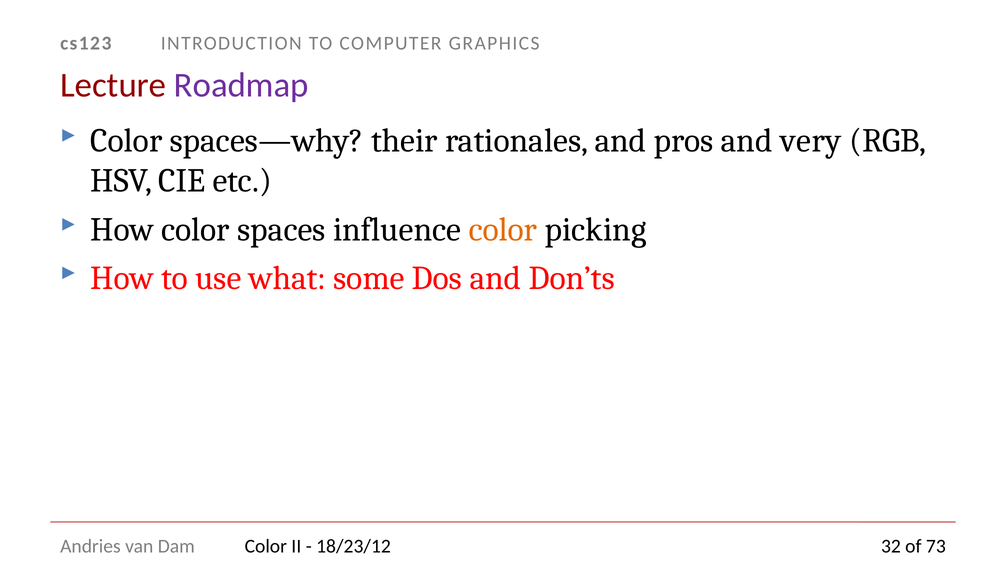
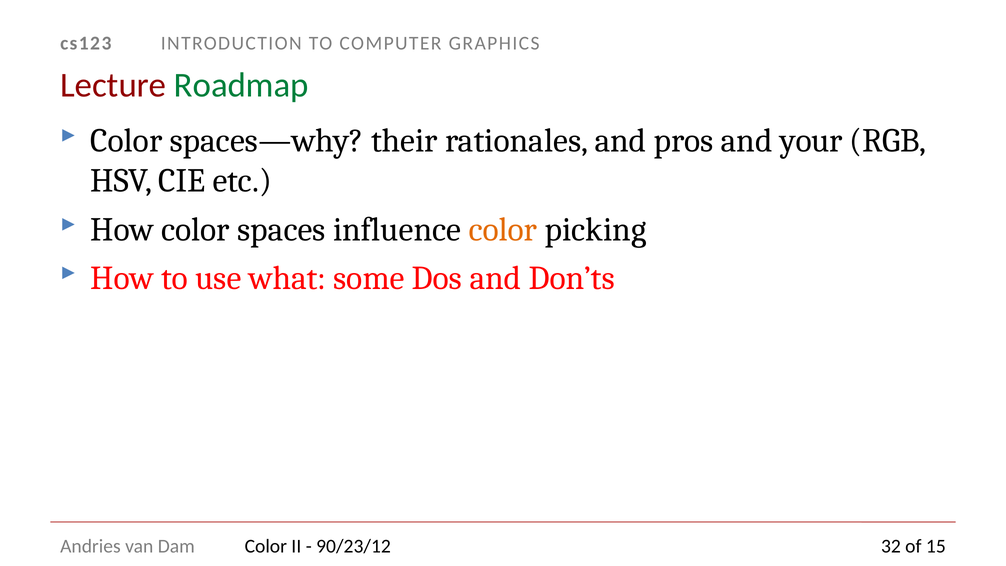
Roadmap colour: purple -> green (241, 85)
very: very -> your (811, 141)
18/23/12: 18/23/12 -> 90/23/12 (354, 546)
73: 73 -> 15 (936, 546)
